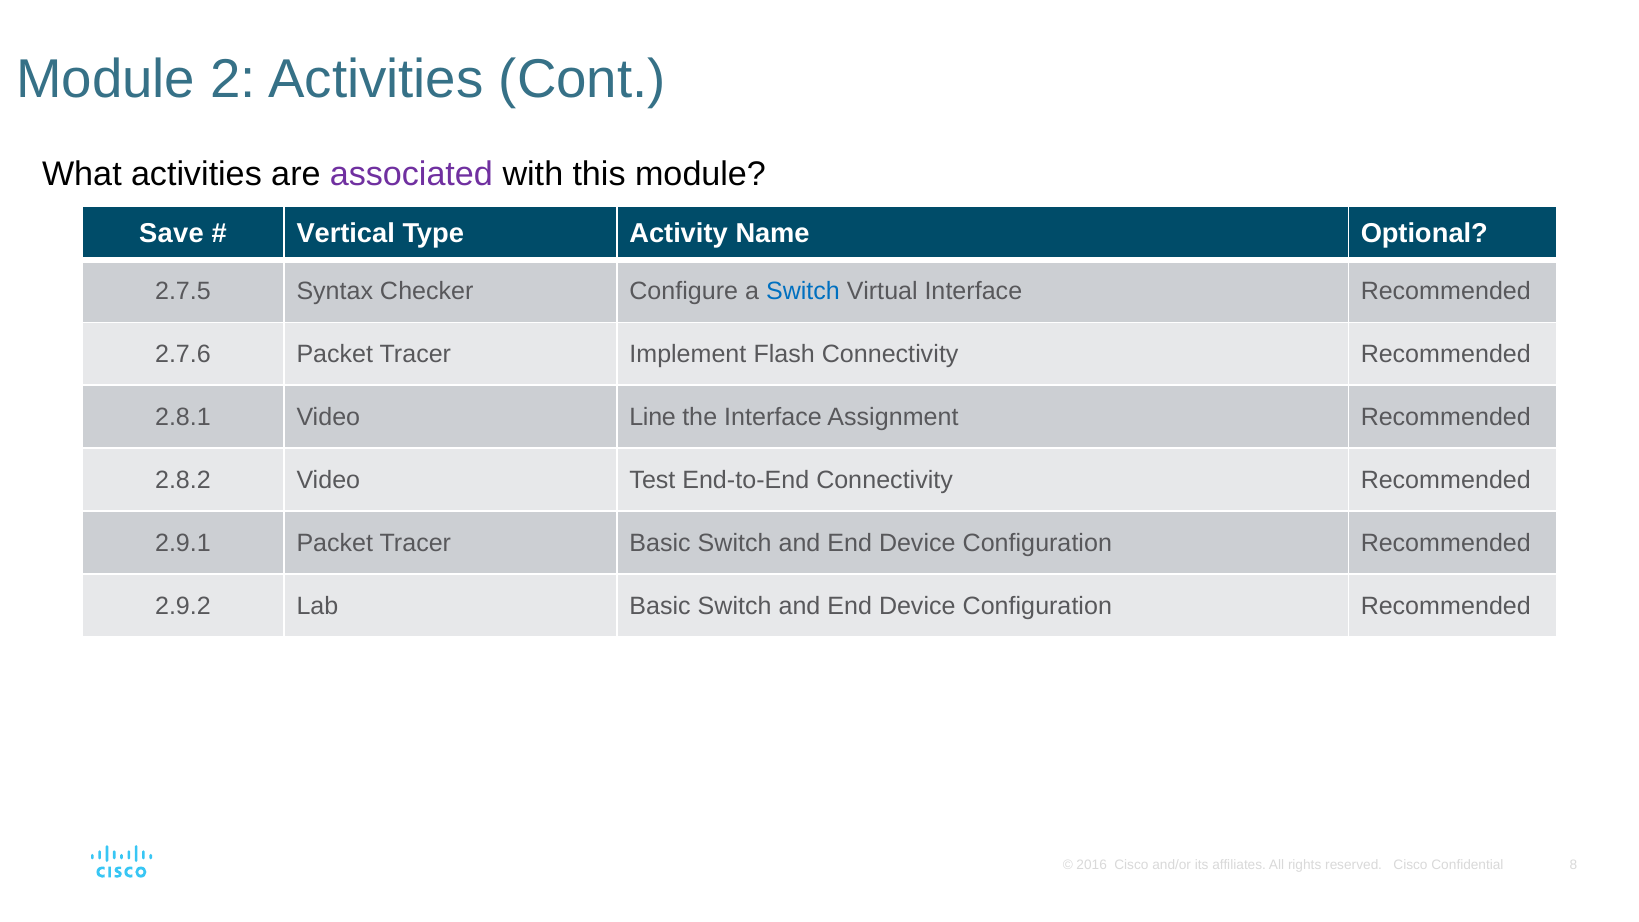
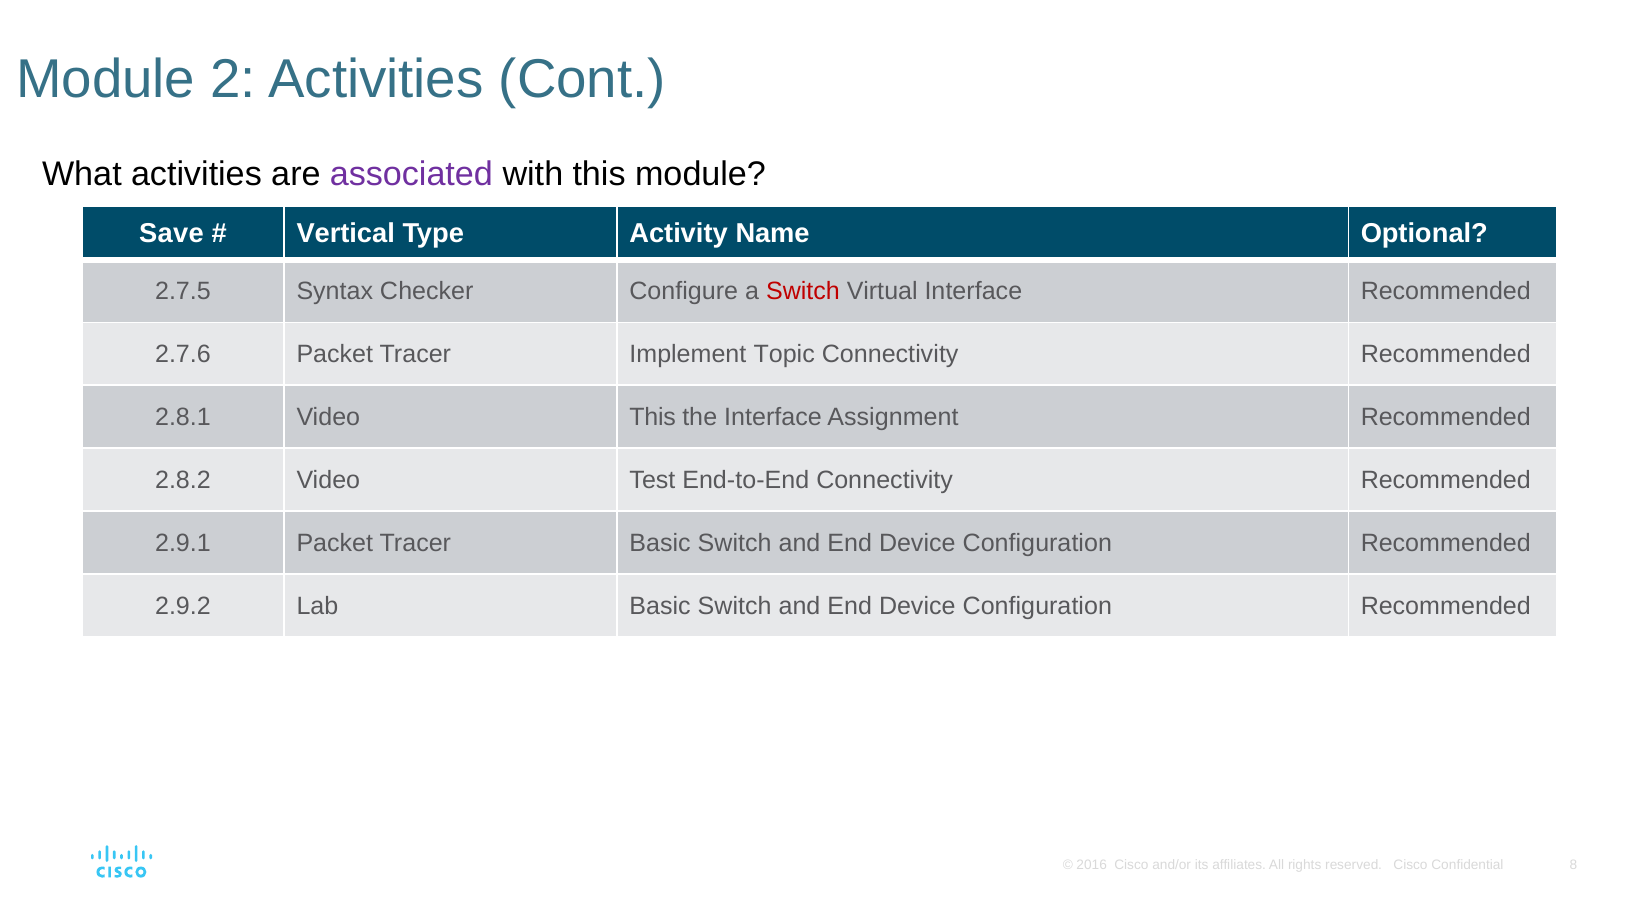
Switch colour: blue -> red (803, 292)
Flash: Flash -> Topic (784, 354)
Video Line: Line -> This (653, 417)
